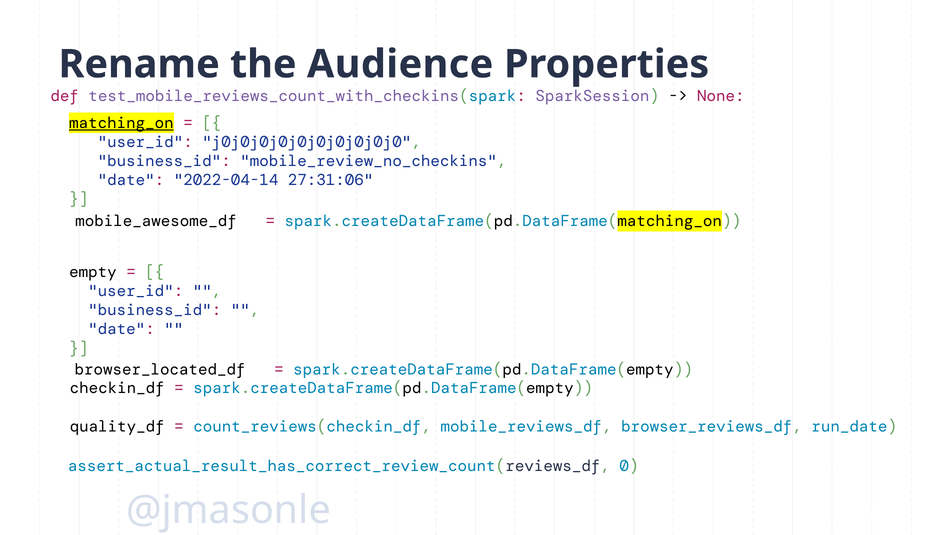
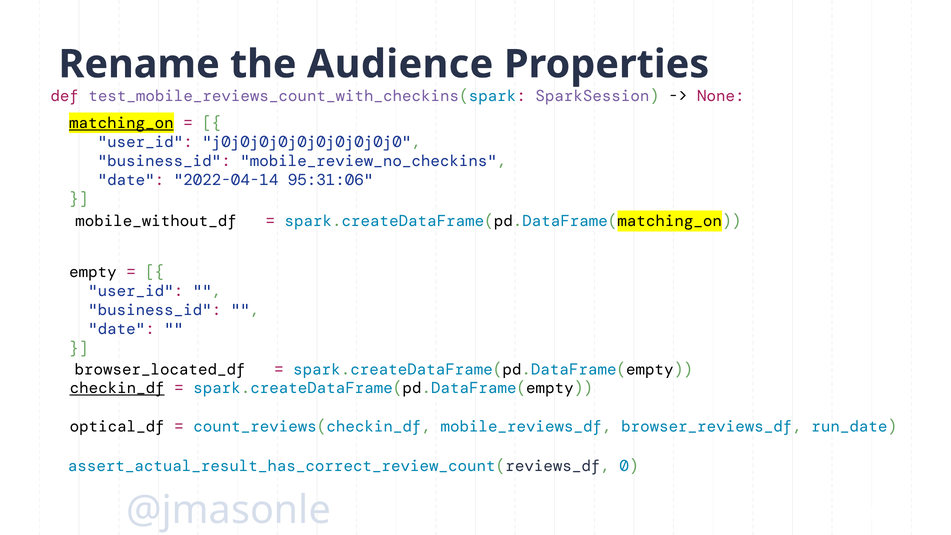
27:31:06: 27:31:06 -> 95:31:06 (331, 180)
mobile_awesome_df: mobile_awesome_df -> mobile_without_df (156, 221)
checkin_df underline: none -> present (117, 388)
quality_df: quality_df -> optical_df (117, 426)
